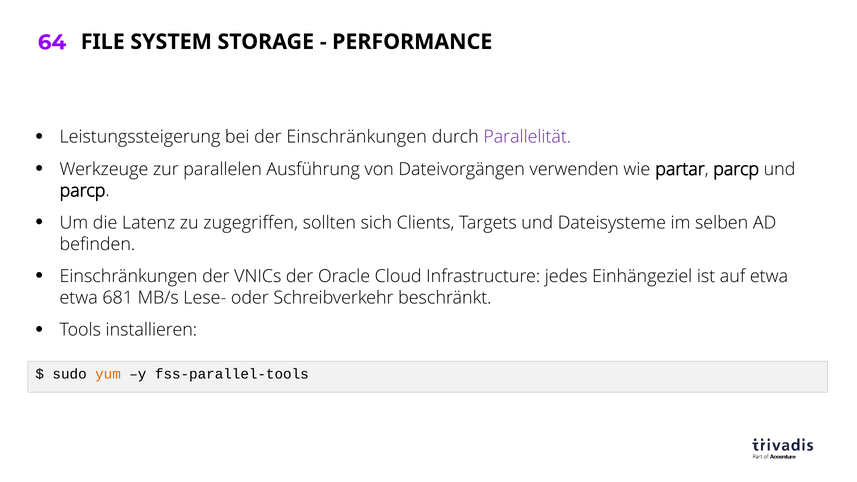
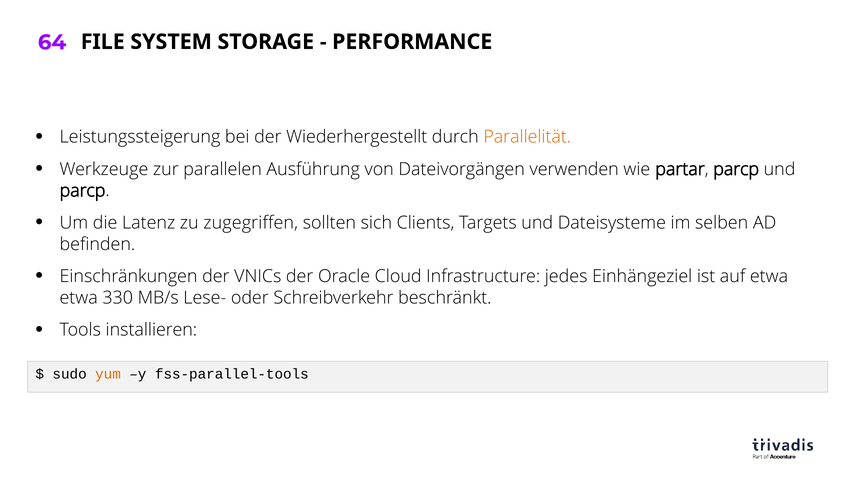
der Einschränkungen: Einschränkungen -> Wiederhergestellt (357, 137)
Parallelität colour: purple -> orange (527, 137)
681: 681 -> 330 (118, 298)
